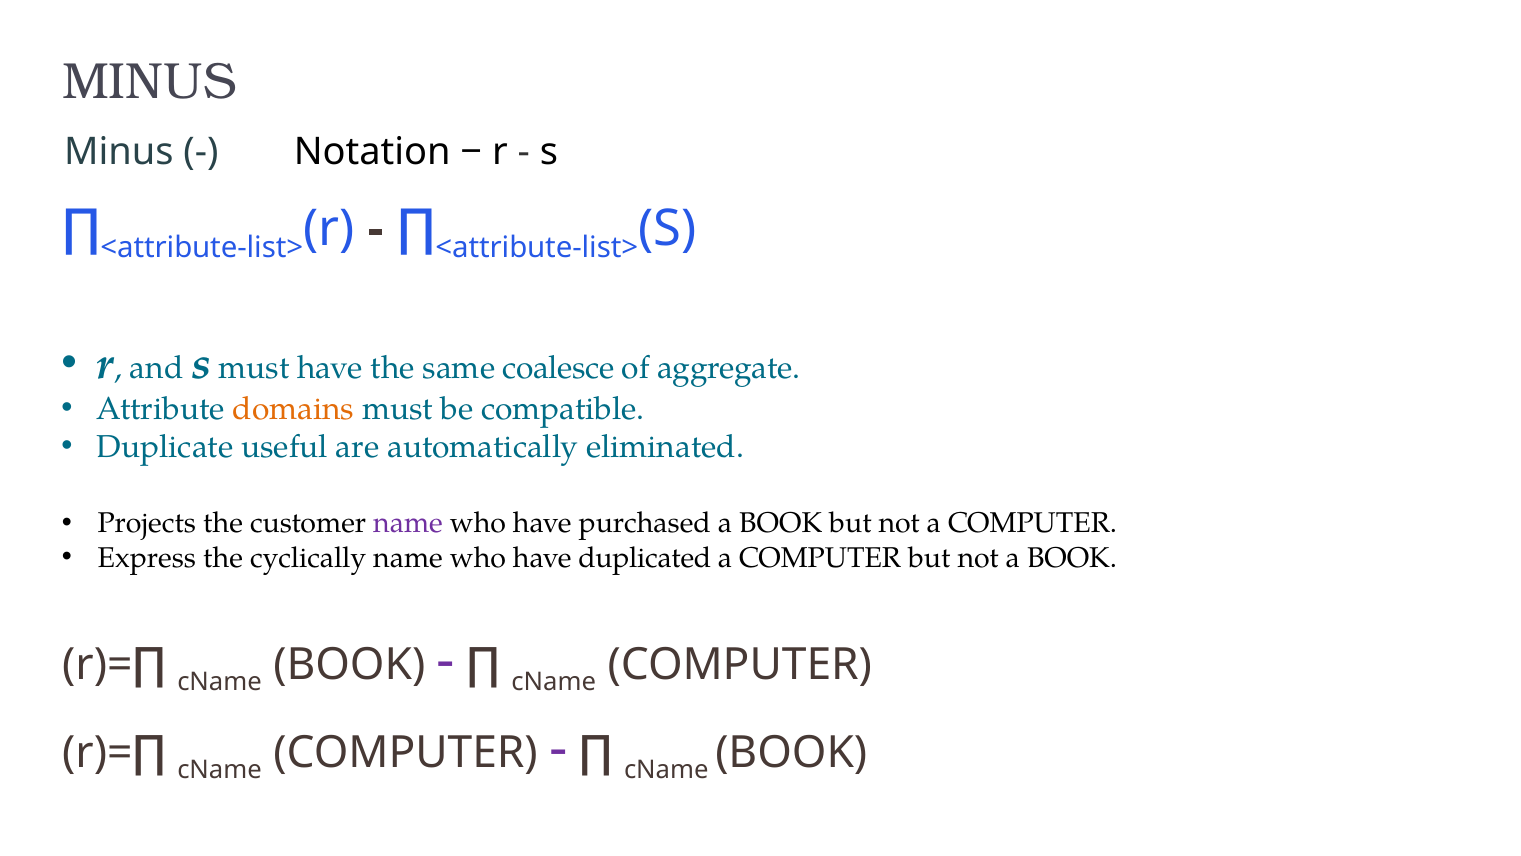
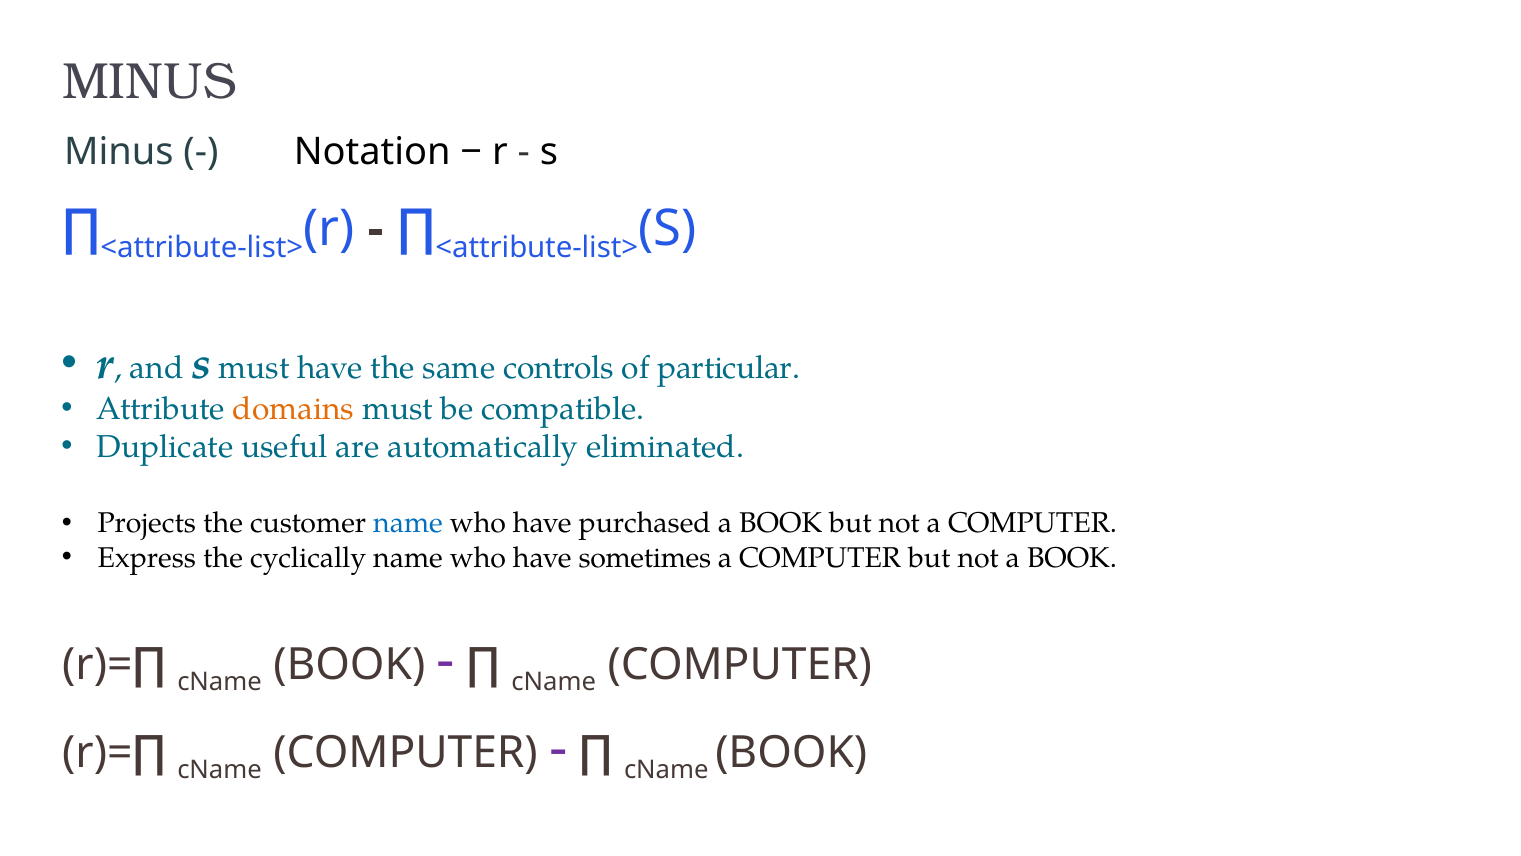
coalesce: coalesce -> controls (559, 368)
aggregate: aggregate -> particular (729, 368)
name colour: purple -> blue (408, 523)
duplicated: duplicated -> sometimes (645, 557)
